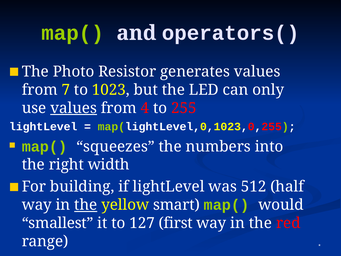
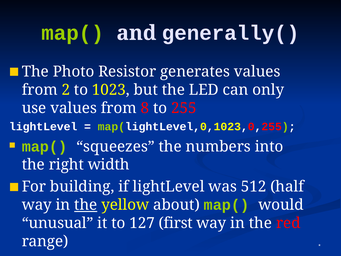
operators(: operators( -> generally( (231, 33)
7: 7 -> 2 (66, 90)
values underline: present -> none (74, 108)
4: 4 -> 8 (145, 108)
smart: smart -> about (176, 205)
smallest: smallest -> unusual (58, 223)
